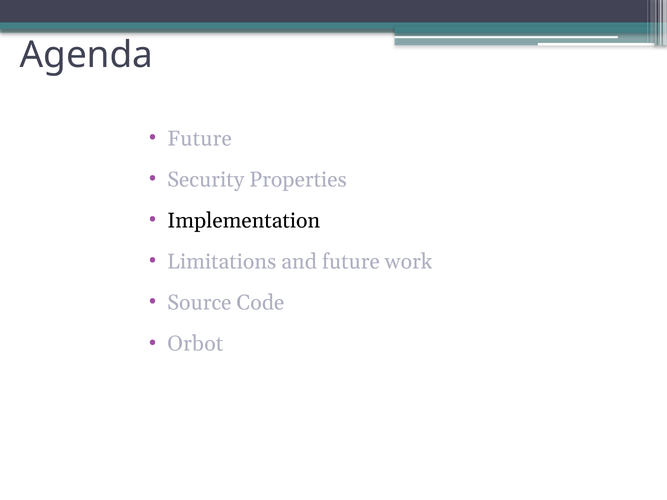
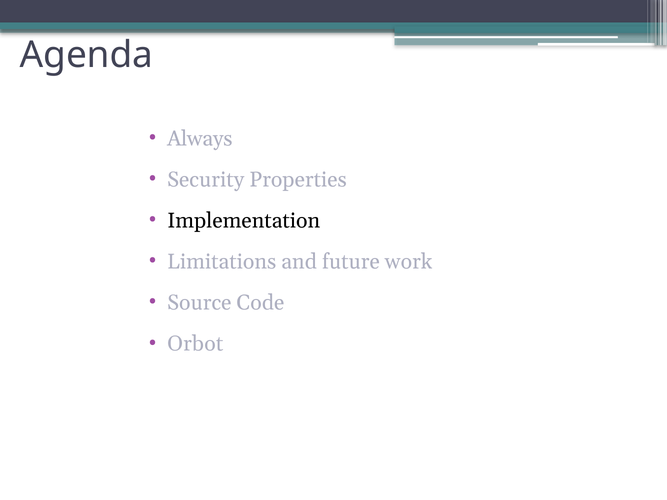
Future: Future -> Always (200, 139)
